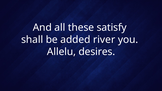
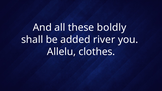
satisfy: satisfy -> boldly (112, 28)
desires: desires -> clothes (97, 52)
